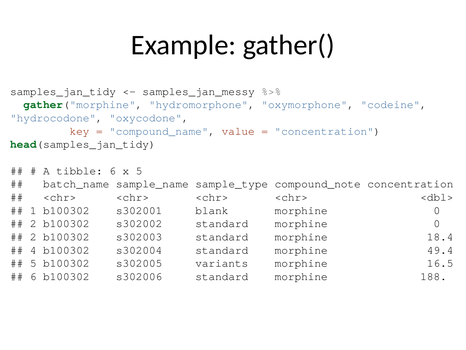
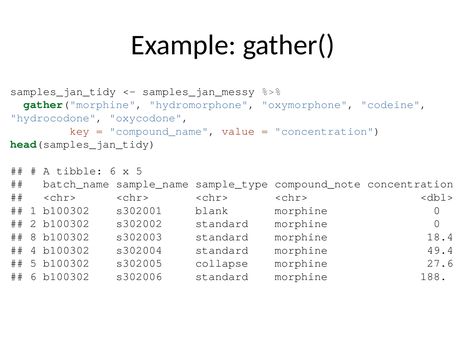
2: 2 -> 8 (33, 237)
variants: variants -> collapse (222, 263)
16.5: 16.5 -> 27.6 (440, 263)
